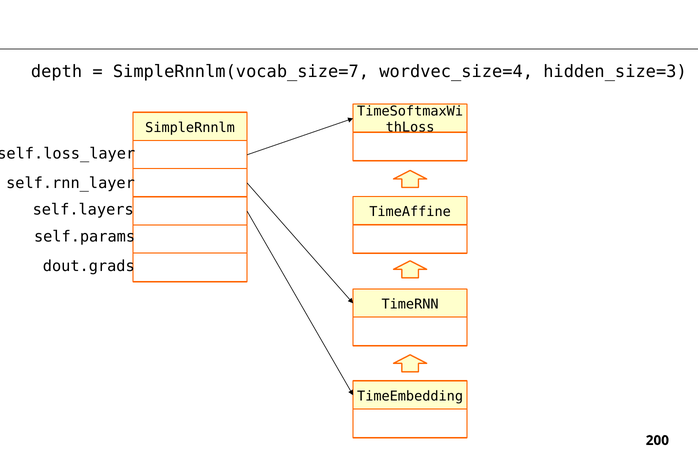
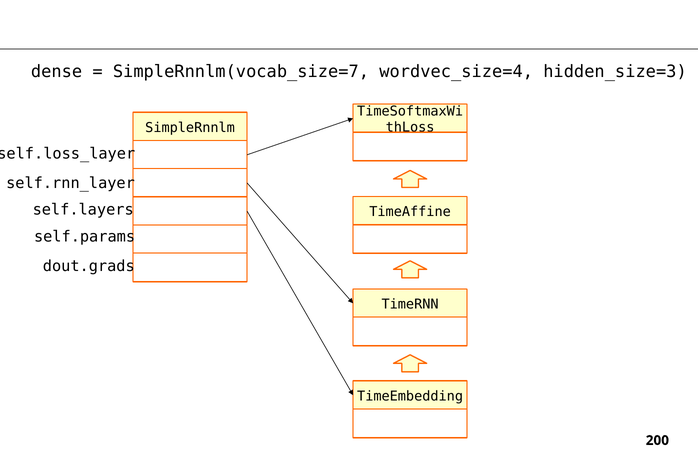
depth: depth -> dense (57, 72)
